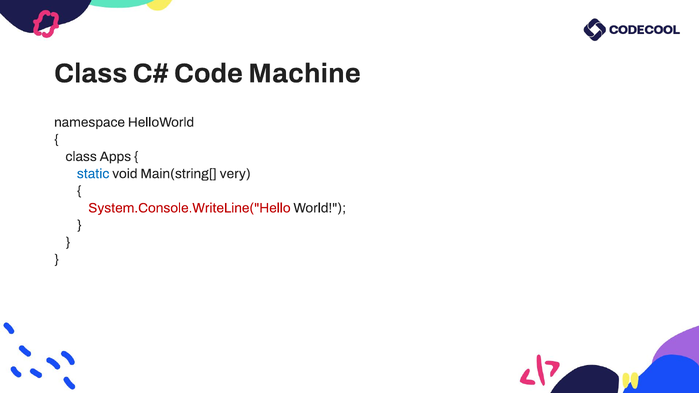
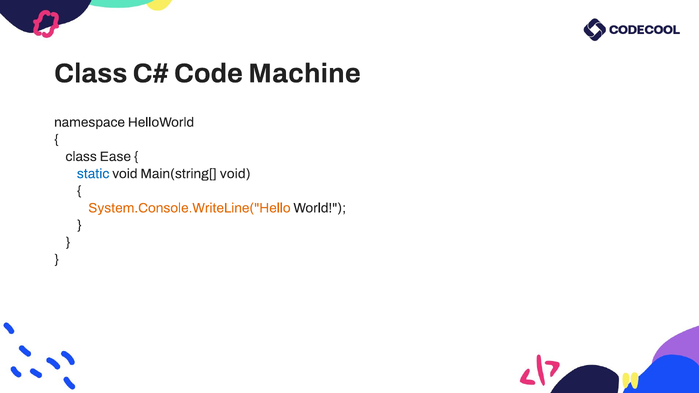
Apps: Apps -> Ease (115, 157)
Main(string[ very: very -> void (235, 174)
System.Console.WriteLine("Hello colour: red -> orange (189, 208)
